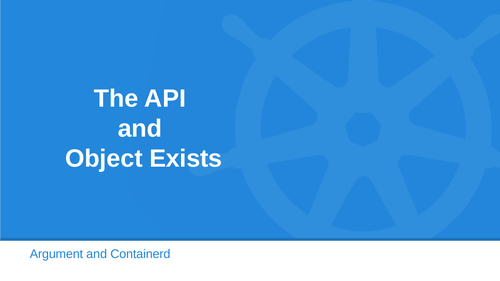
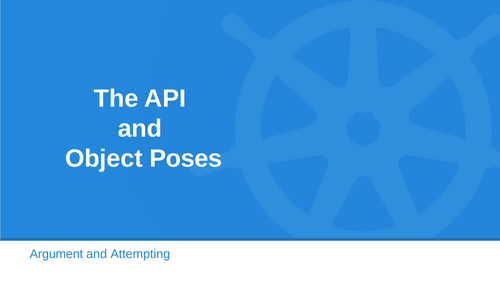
Exists: Exists -> Poses (186, 159)
Containerd: Containerd -> Attempting (140, 254)
